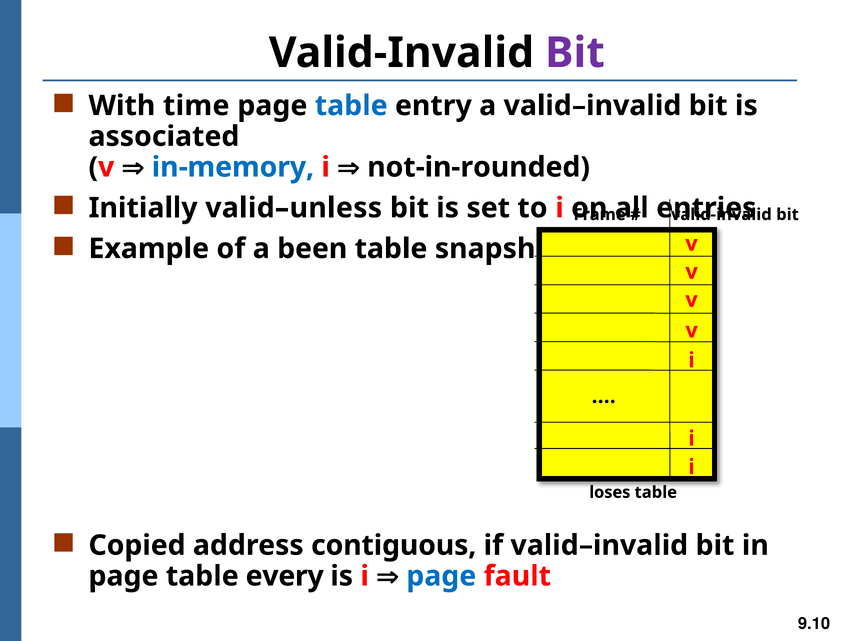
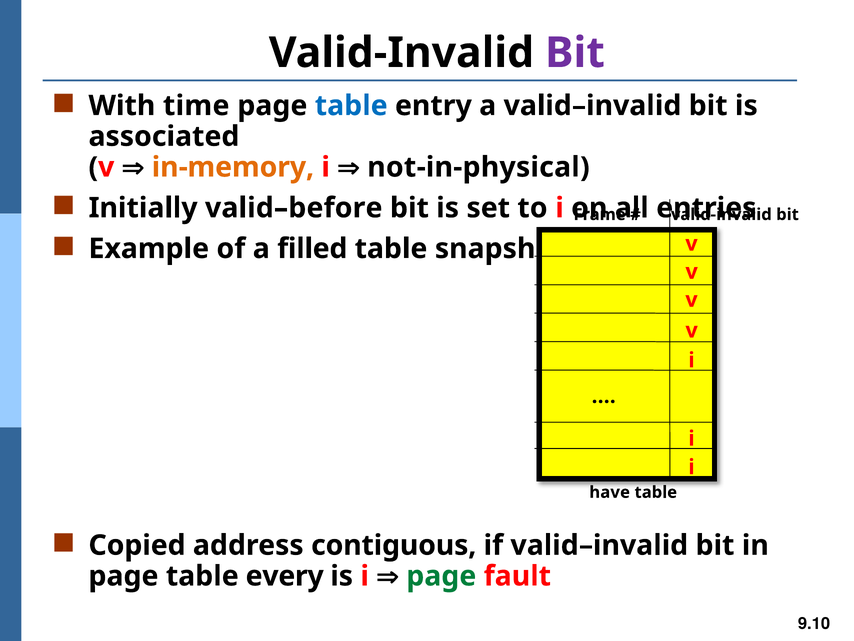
in-memory colour: blue -> orange (233, 167)
not-in-rounded: not-in-rounded -> not-in-physical (478, 167)
valid–unless: valid–unless -> valid–before (294, 208)
been: been -> filled (312, 248)
loses: loses -> have (610, 492)
page colour: blue -> green (441, 576)
